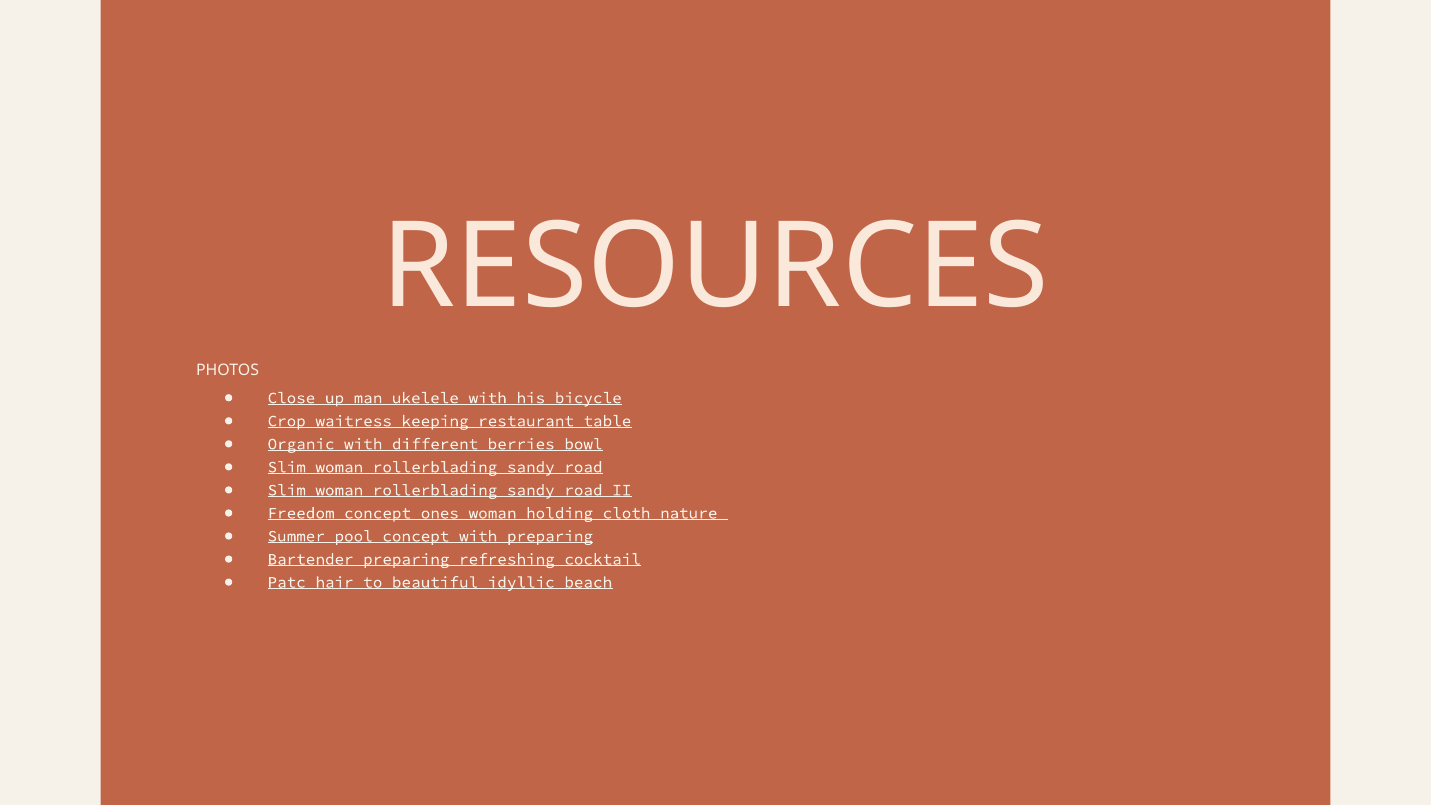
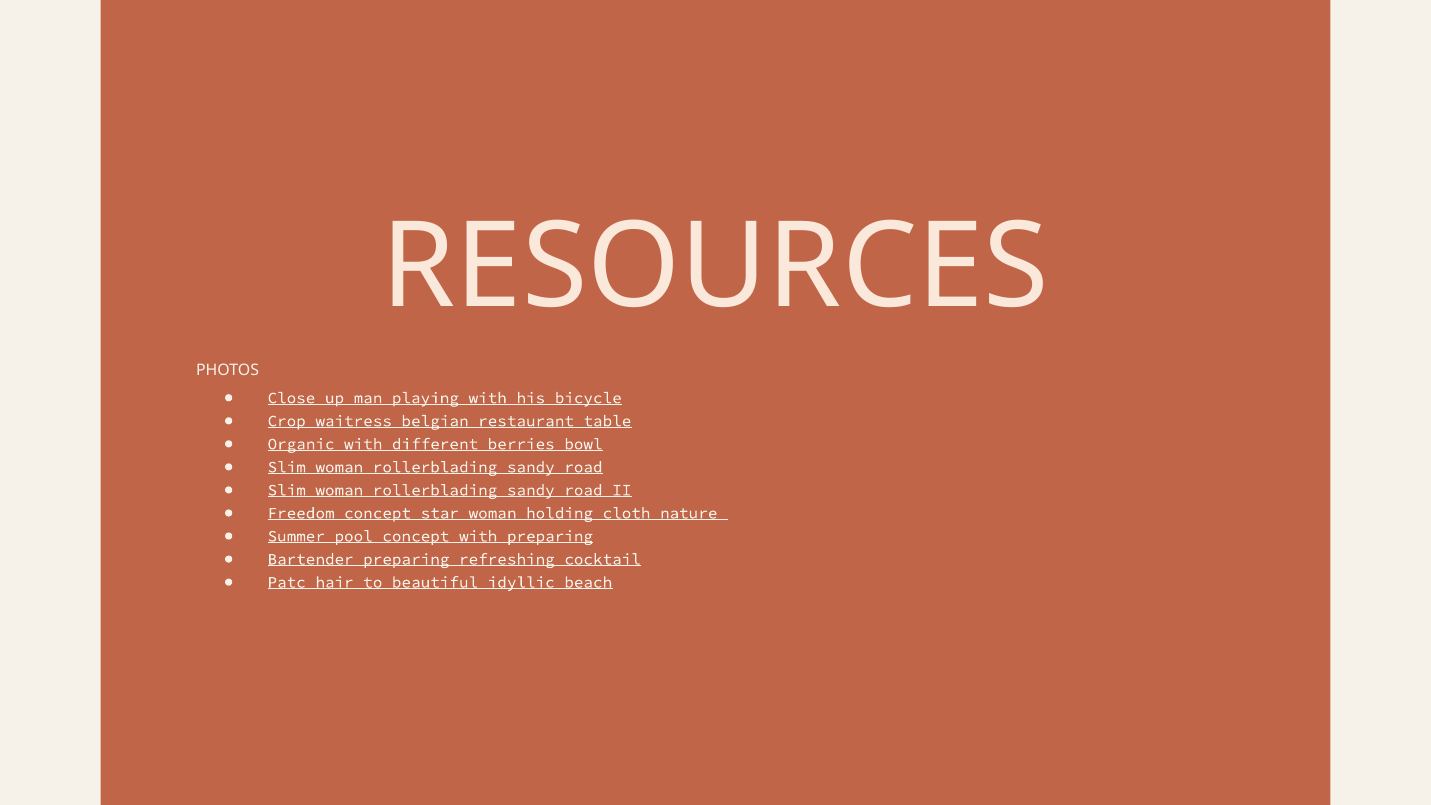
ukelele: ukelele -> playing (425, 398)
keeping: keeping -> belgian (435, 421)
ones: ones -> star (440, 513)
